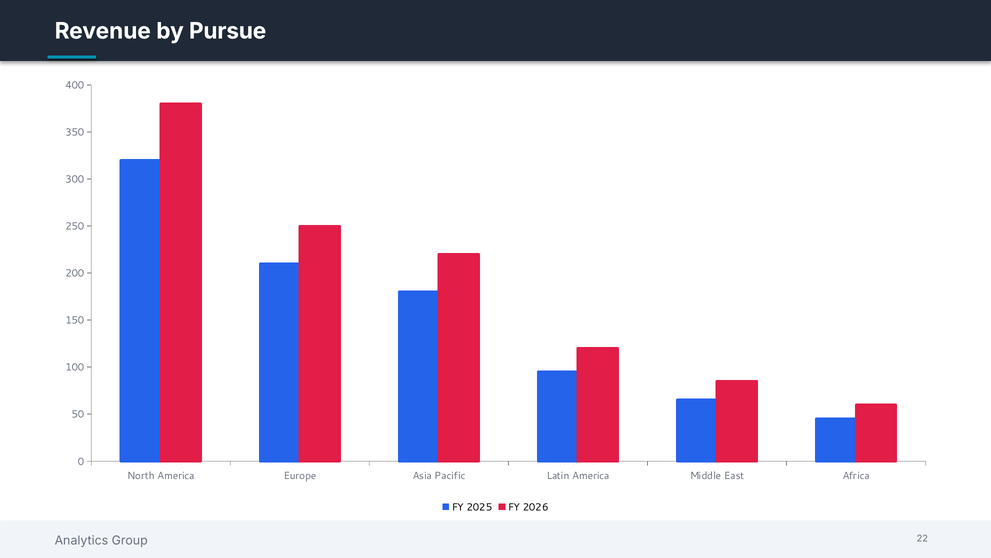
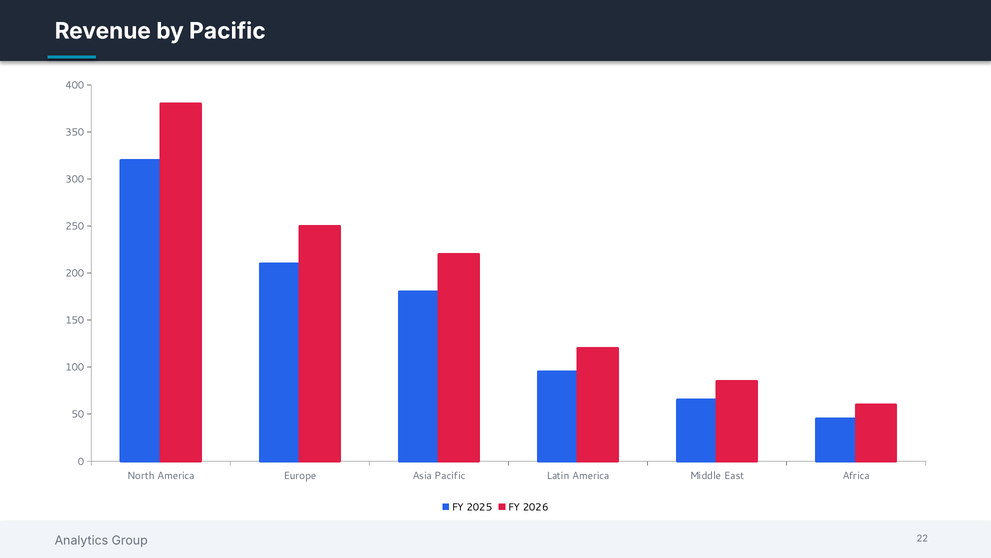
by Pursue: Pursue -> Pacific (227, 31)
